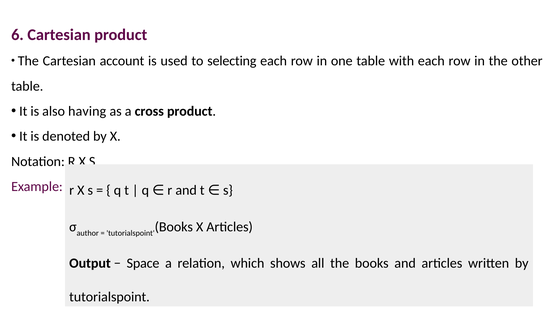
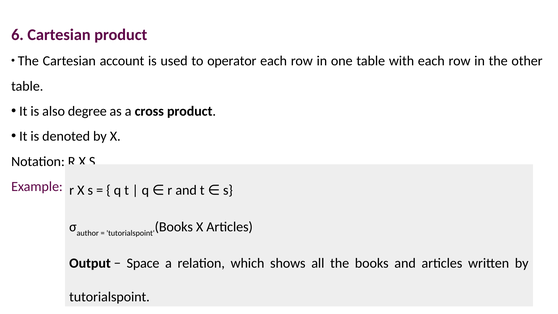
selecting: selecting -> operator (232, 61)
having: having -> degree (87, 111)
